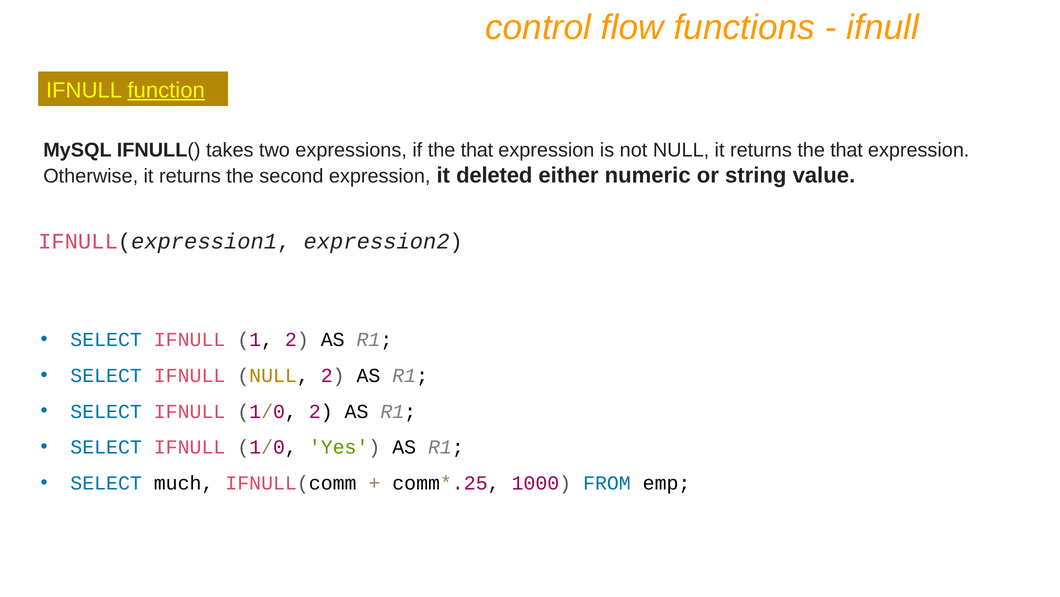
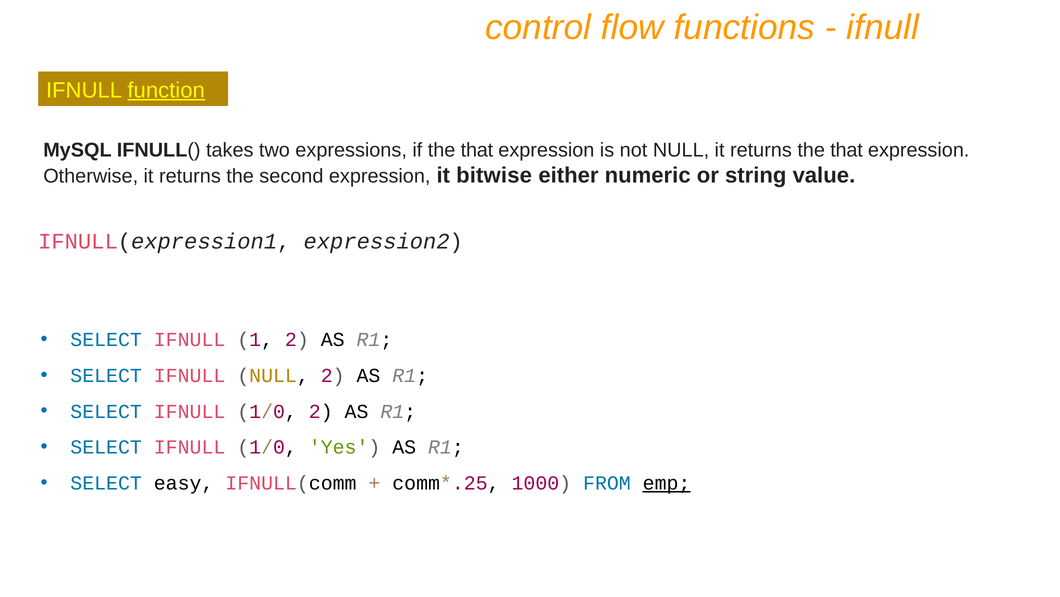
deleted: deleted -> bitwise (494, 175)
much: much -> easy (184, 482)
emp underline: none -> present (667, 482)
